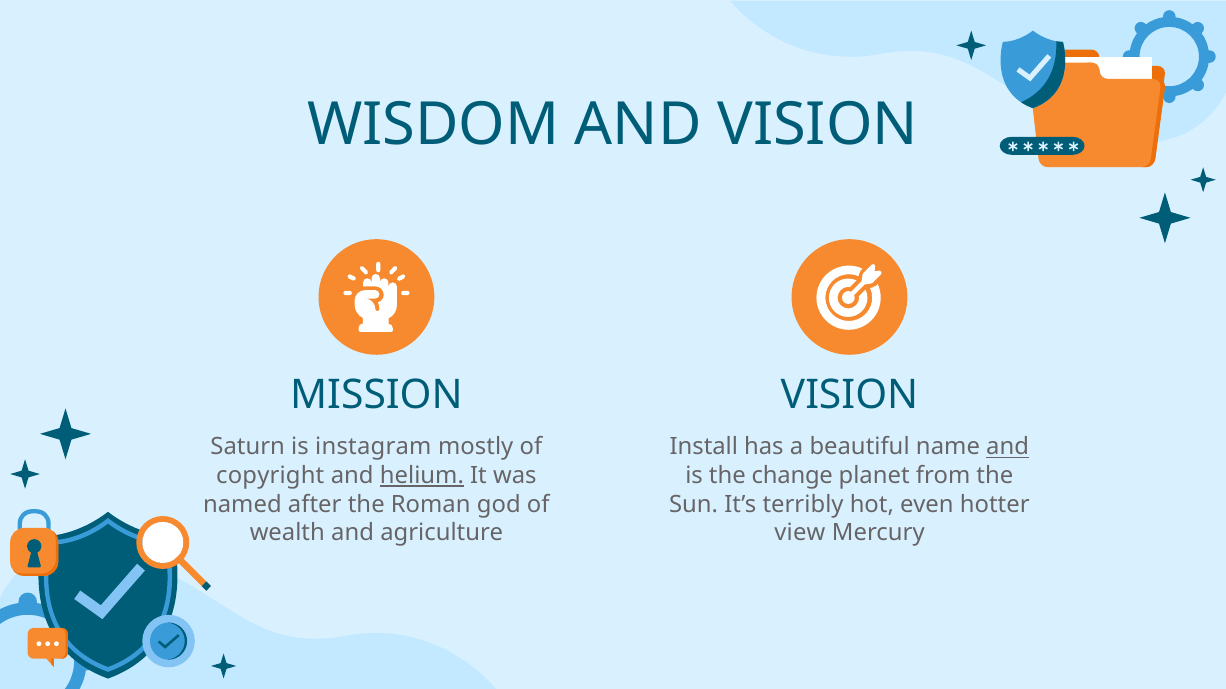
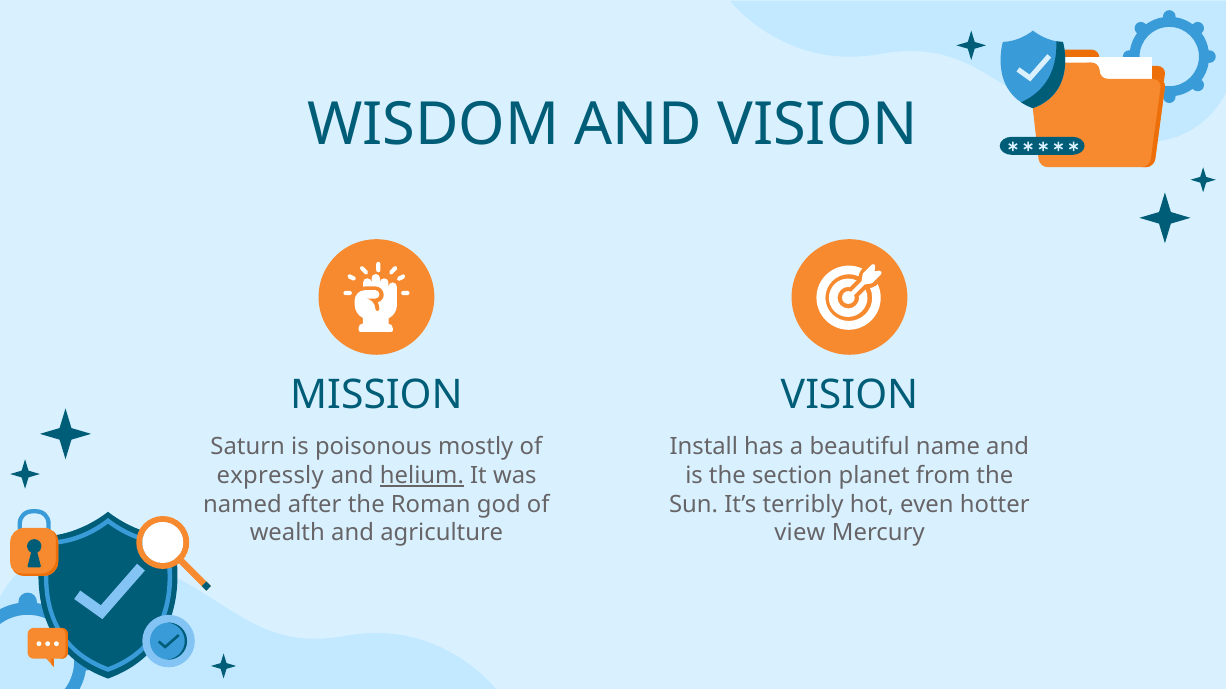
instagram: instagram -> poisonous (373, 447)
and underline: present -> none (1008, 447)
copyright: copyright -> expressly (270, 476)
change: change -> section (792, 476)
